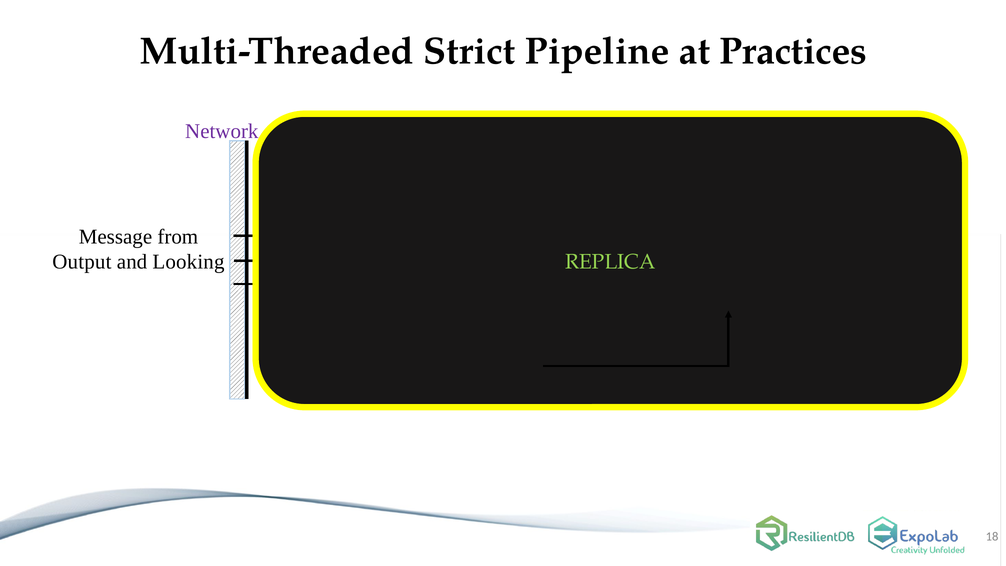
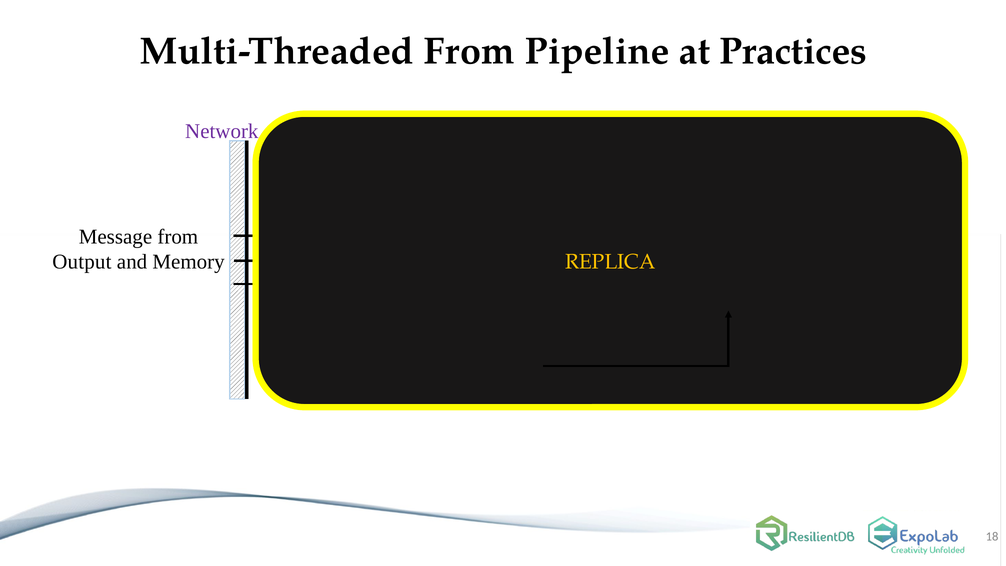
Multi-Threaded Strict: Strict -> From (469, 51)
Looking: Looking -> Memory (189, 262)
REPLICA colour: light green -> yellow (610, 262)
